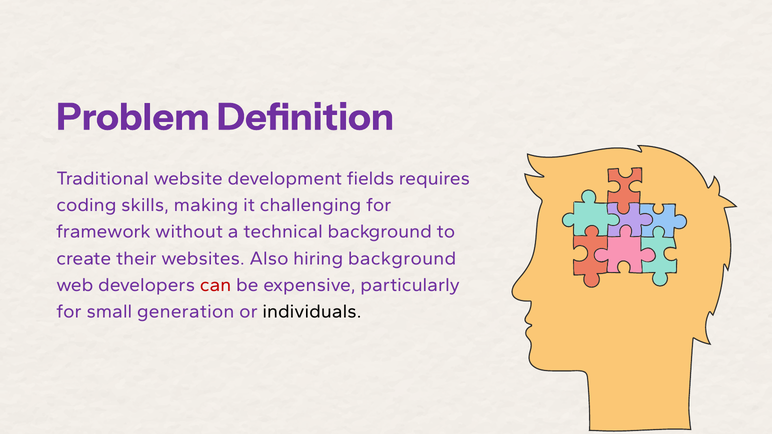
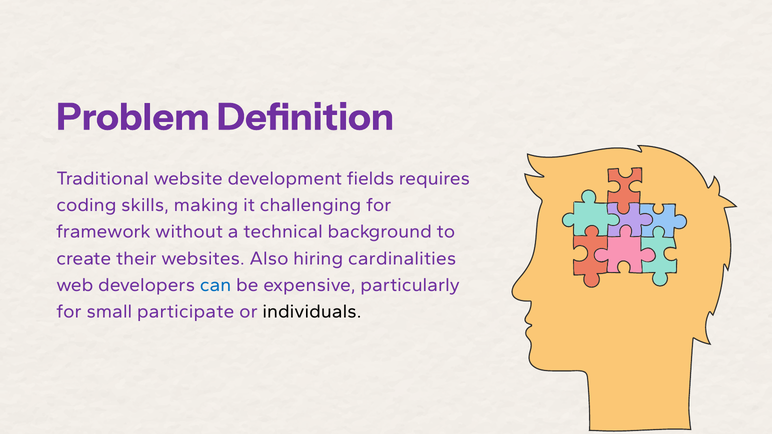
hiring background: background -> cardinalities (402, 258)
can colour: red -> blue (216, 285)
generation: generation -> participate (186, 312)
